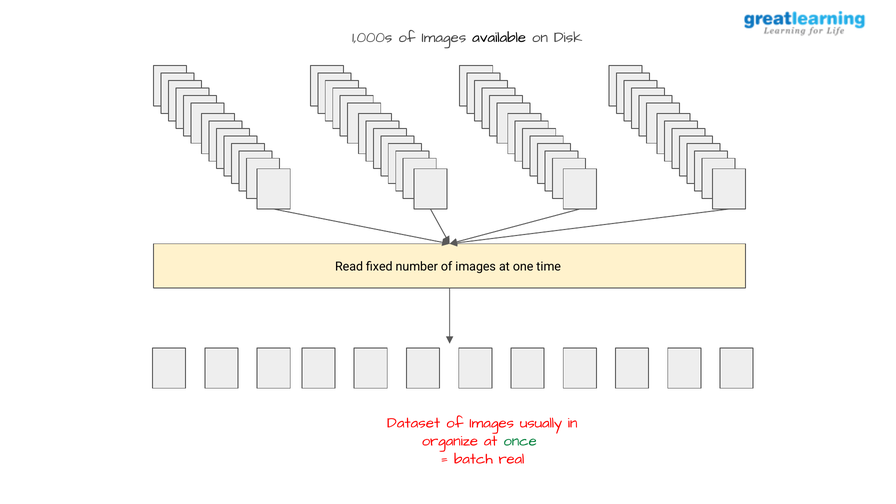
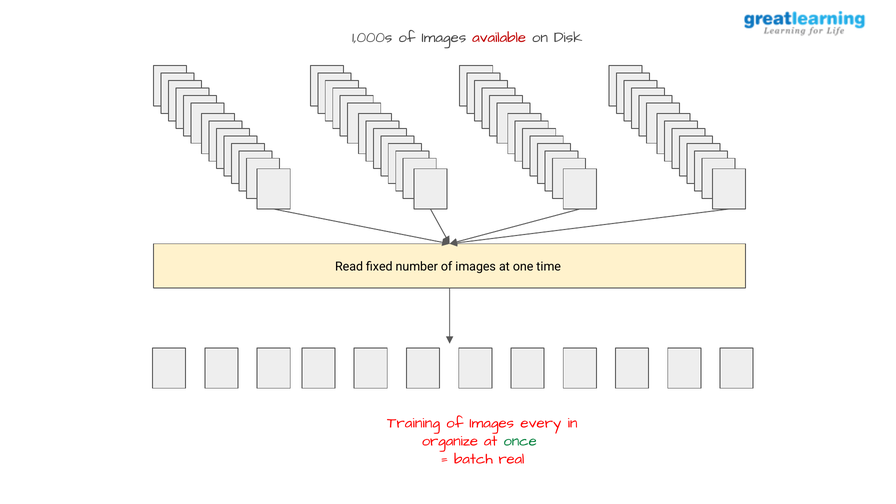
available colour: black -> red (499, 37)
Dataset: Dataset -> Training (414, 423)
usually: usually -> every (541, 423)
